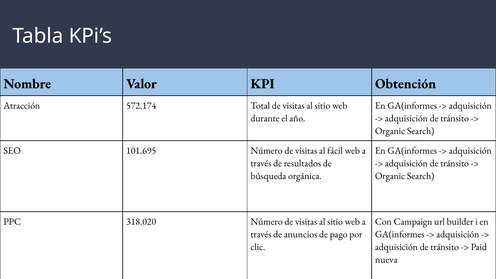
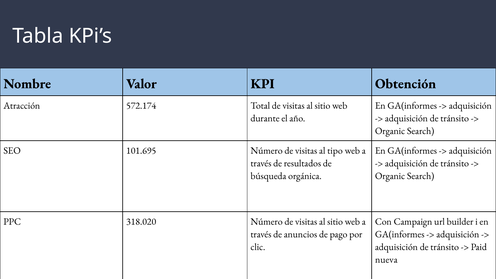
fácil: fácil -> tipo (335, 151)
